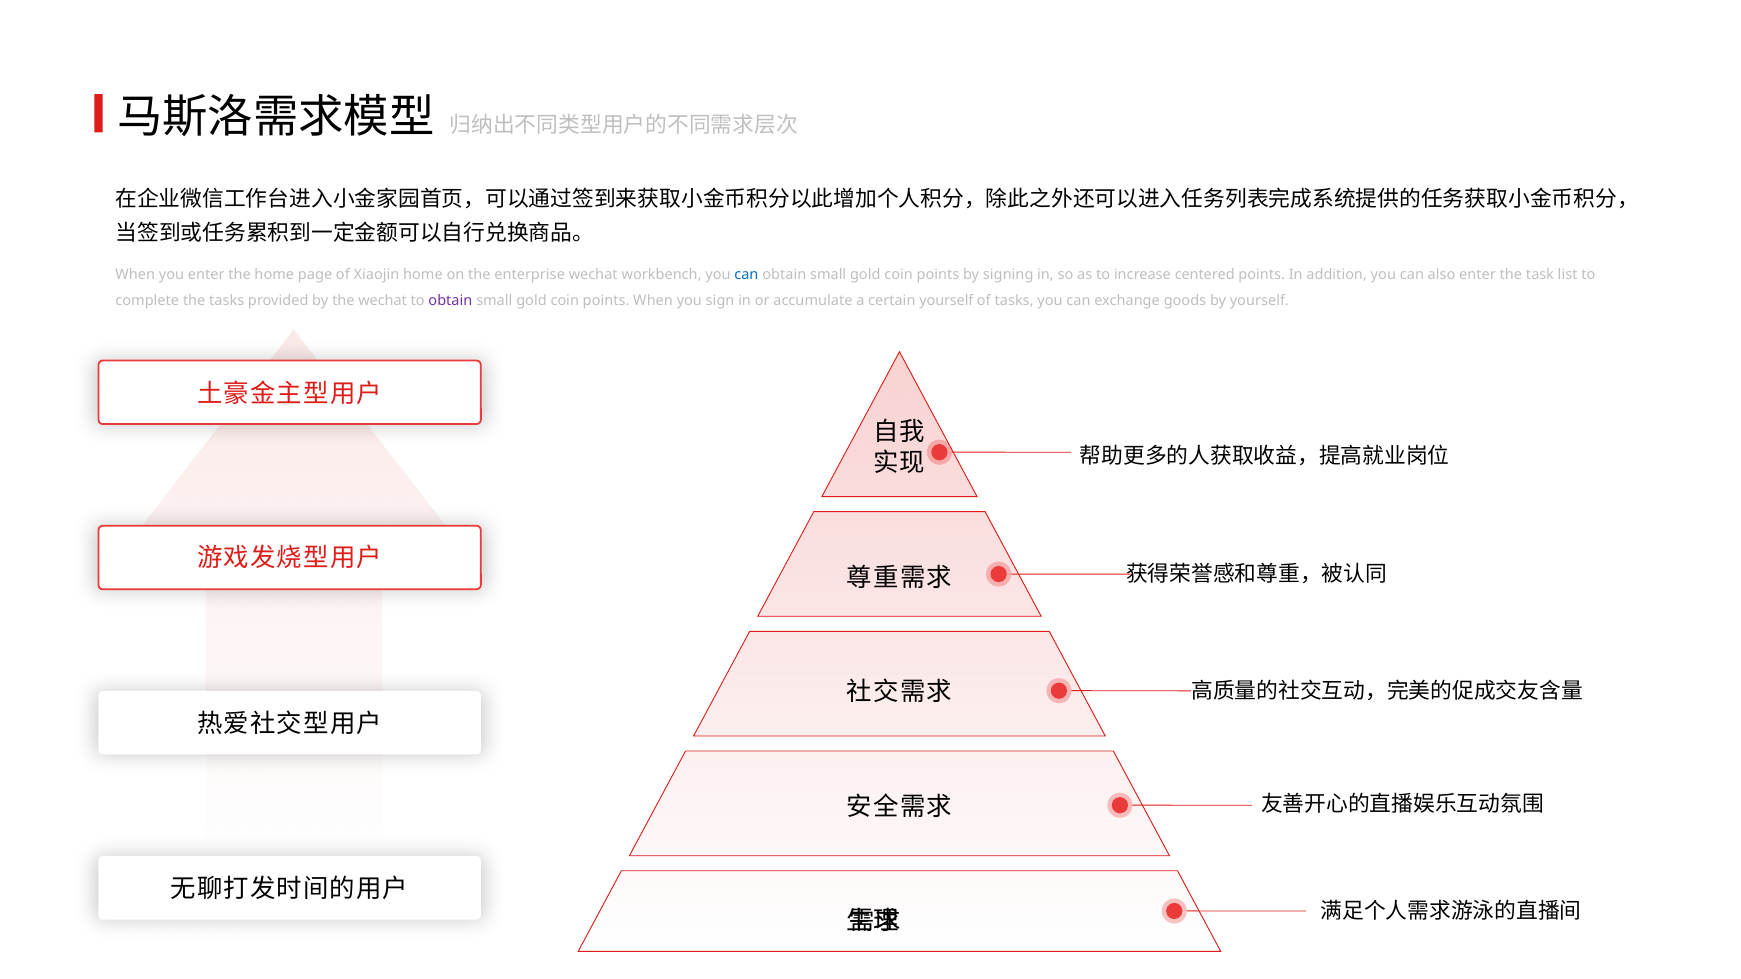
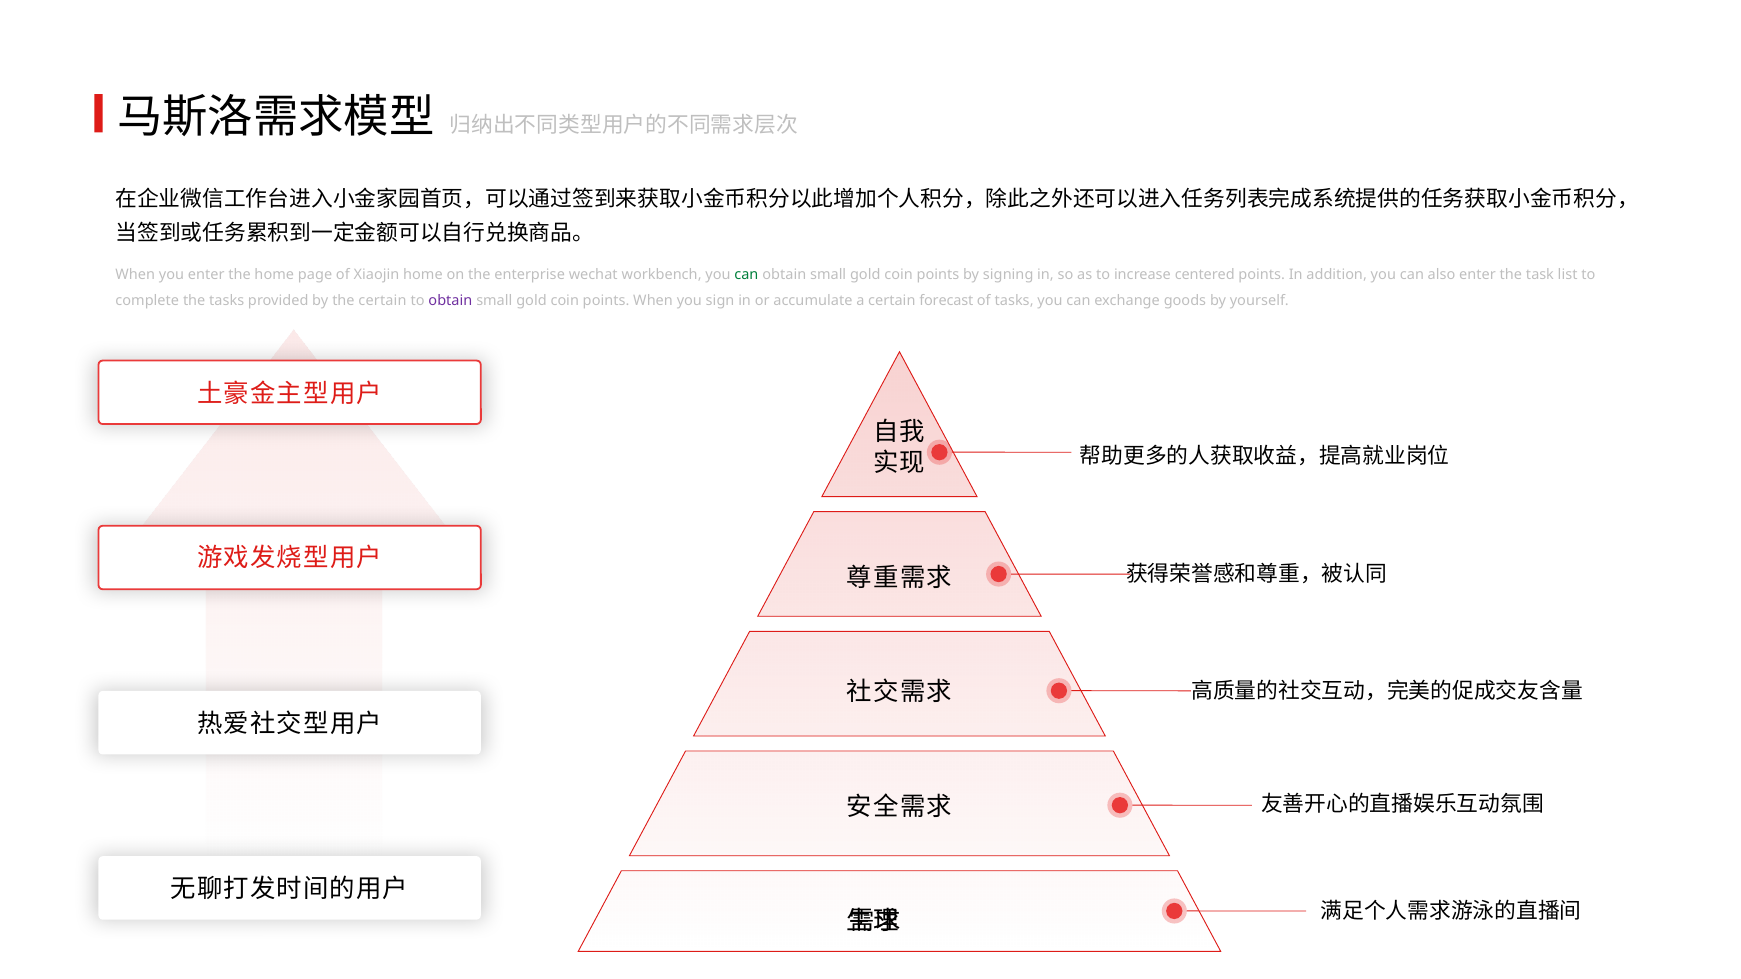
can colour: blue -> green (746, 275)
the wechat: wechat -> certain (383, 301)
certain yourself: yourself -> forecast (946, 301)
